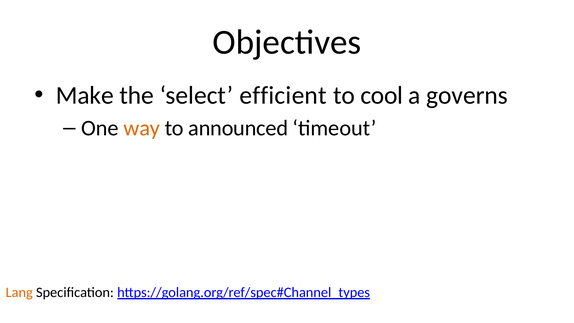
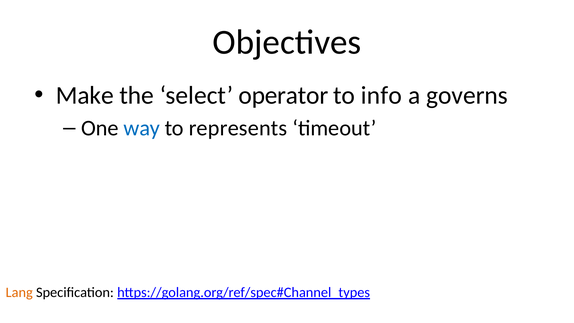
efficient: efficient -> operator (283, 95)
cool: cool -> info (381, 95)
way colour: orange -> blue (142, 128)
announced: announced -> represents (238, 128)
